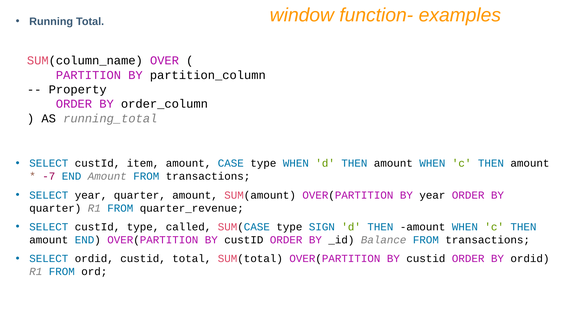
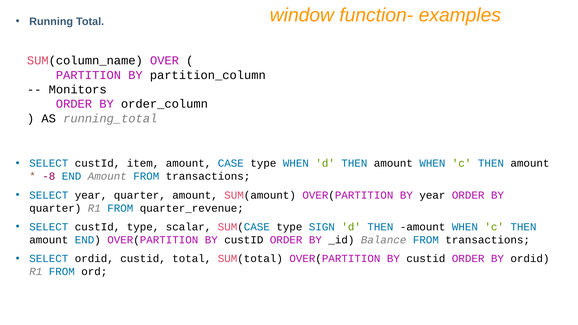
Property: Property -> Monitors (78, 90)
-7: -7 -> -8 (49, 176)
called: called -> scalar (189, 227)
